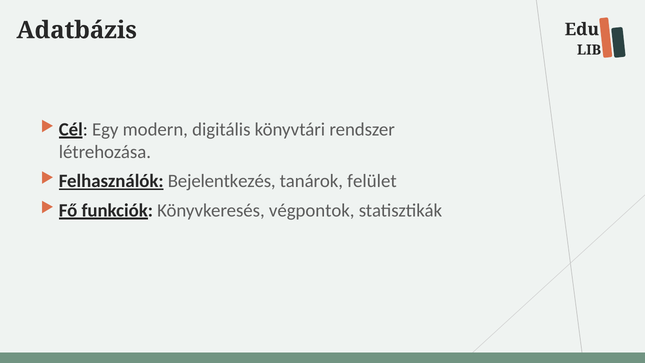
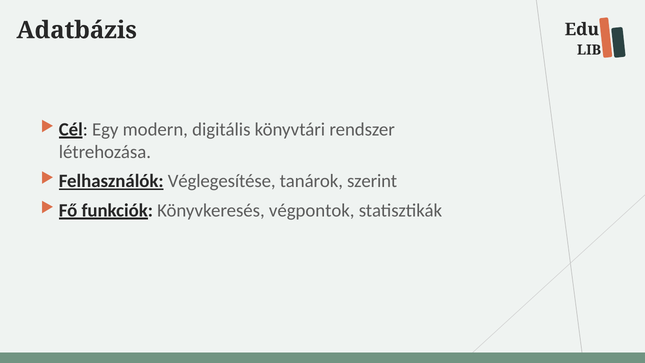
Bejelentkezés: Bejelentkezés -> Véglegesítése (222, 181)
felület: felület -> szerint (372, 181)
